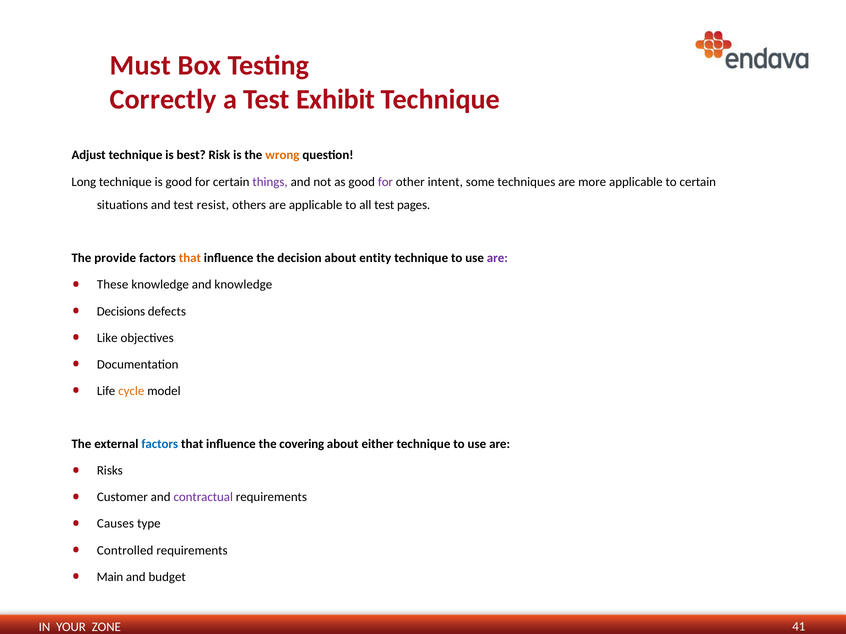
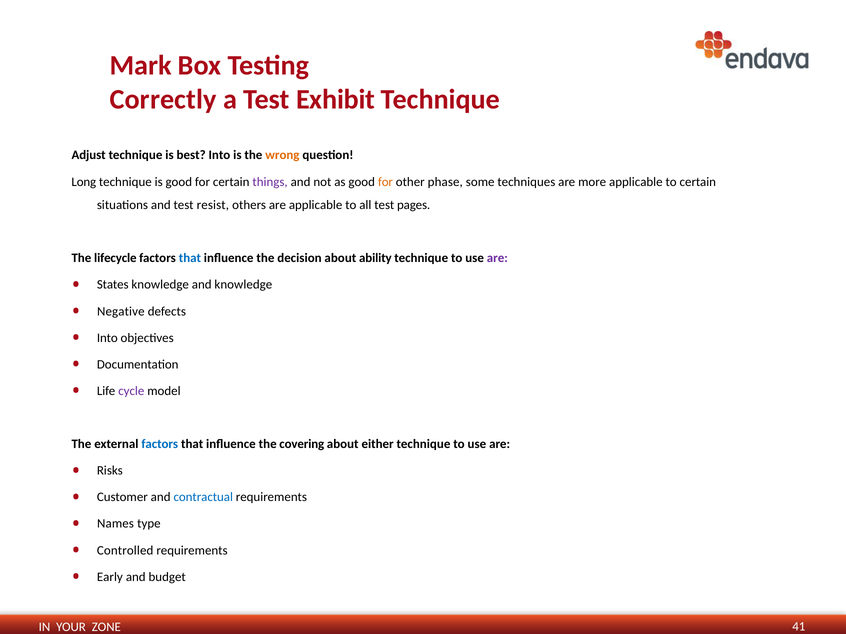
Must: Must -> Mark (141, 66)
best Risk: Risk -> Into (219, 155)
for colour: purple -> orange (385, 182)
intent: intent -> phase (445, 182)
provide: provide -> lifecycle (115, 258)
that colour: orange -> blue (190, 258)
entity: entity -> ability (375, 258)
These: These -> States (113, 285)
Decisions: Decisions -> Negative (121, 311)
Like: Like -> Into (107, 338)
cycle colour: orange -> purple (131, 391)
contractual colour: purple -> blue (203, 498)
Causes: Causes -> Names (116, 524)
Main: Main -> Early (110, 577)
